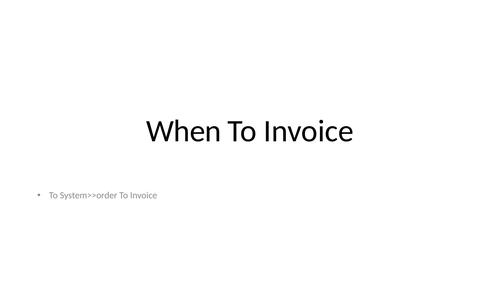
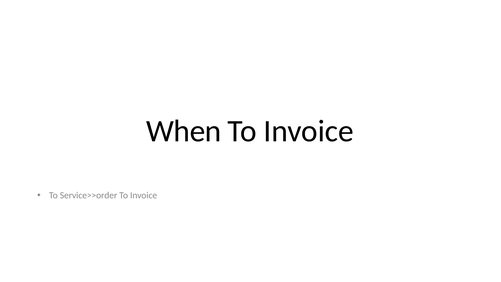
System>>order: System>>order -> Service>>order (89, 195)
